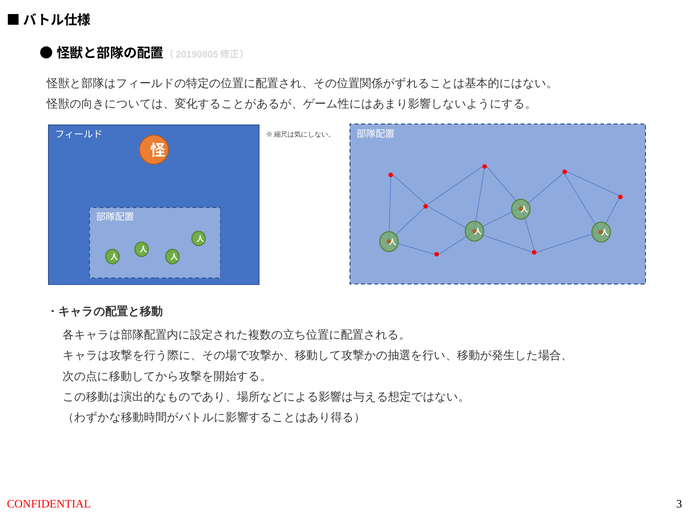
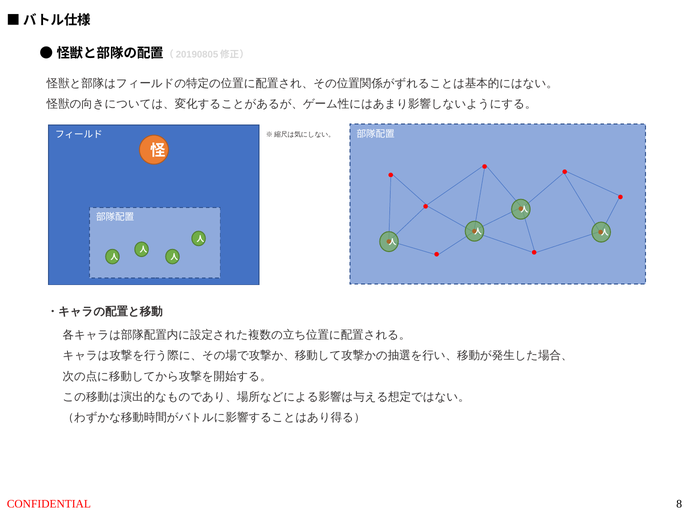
3: 3 -> 8 (679, 504)
